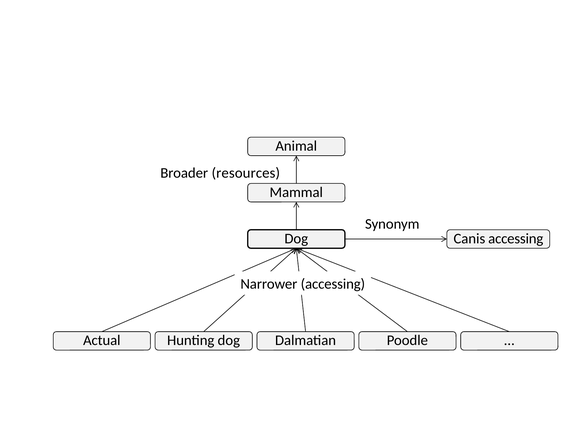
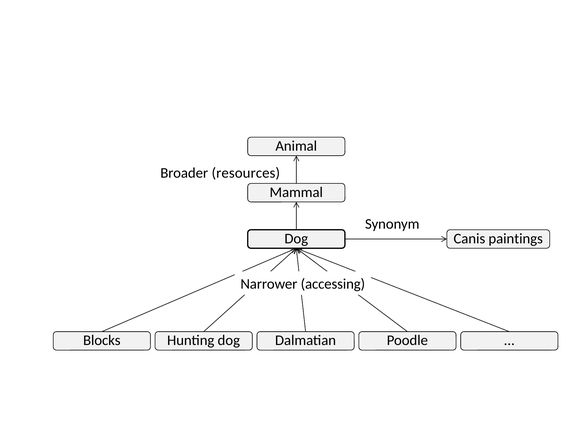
Canis accessing: accessing -> paintings (516, 239)
Actual: Actual -> Blocks (102, 340)
